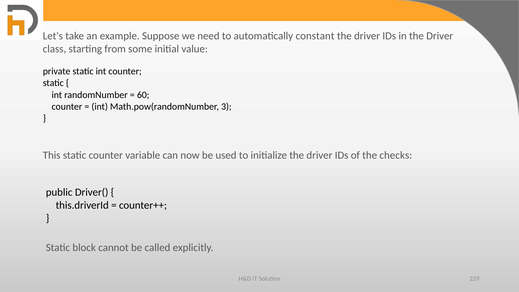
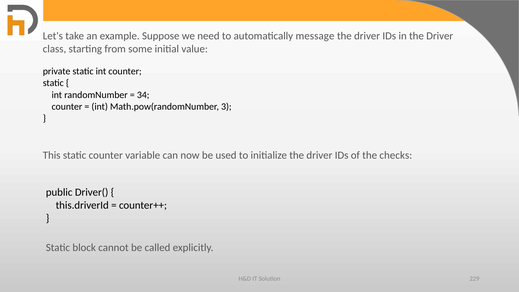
constant: constant -> message (315, 36)
60: 60 -> 34 (143, 95)
